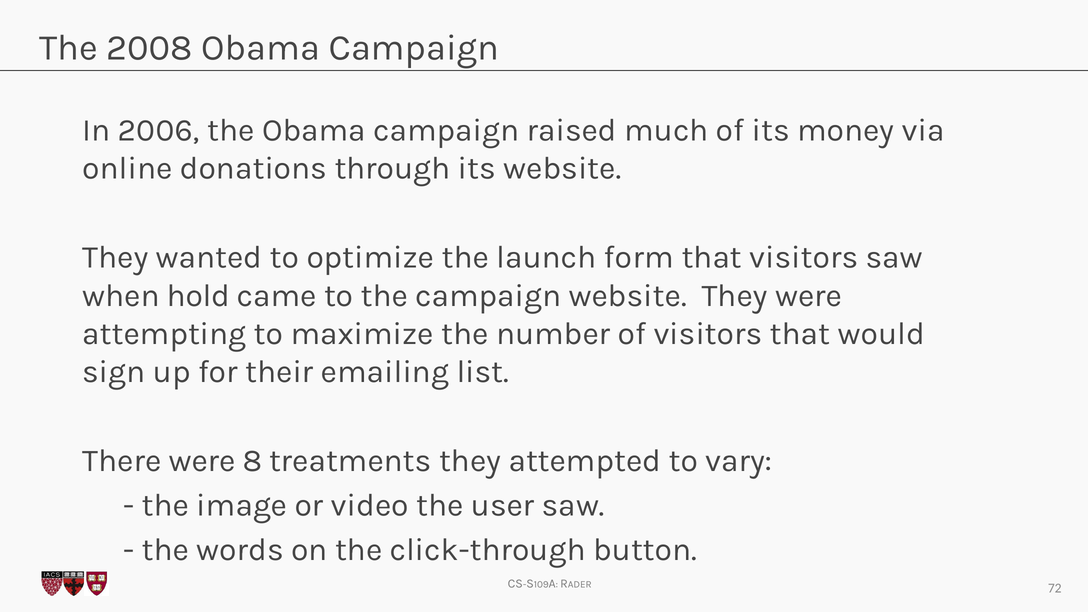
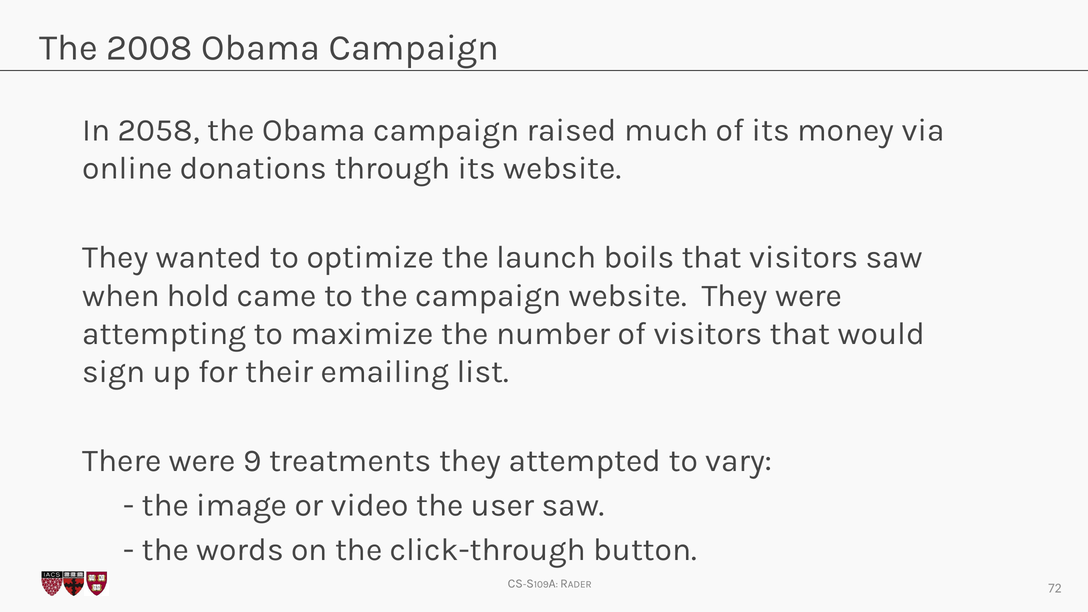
2006: 2006 -> 2058 (159, 130)
form: form -> boils (639, 257)
8: 8 -> 9 (252, 461)
